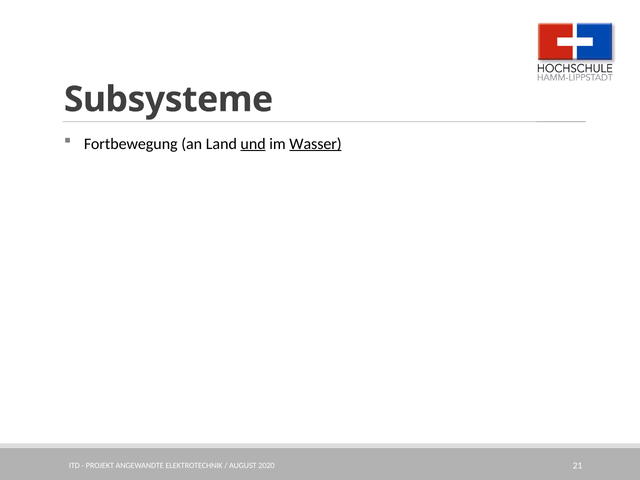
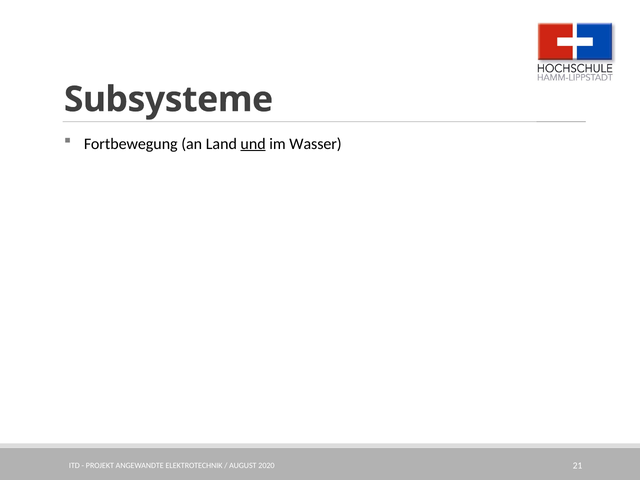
Wasser underline: present -> none (315, 144)
